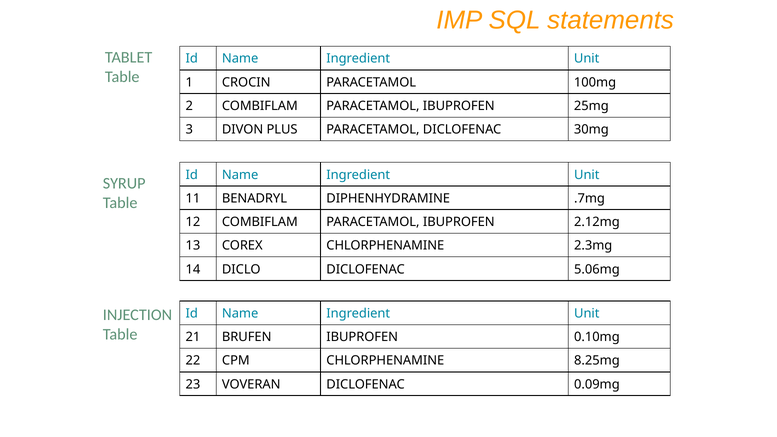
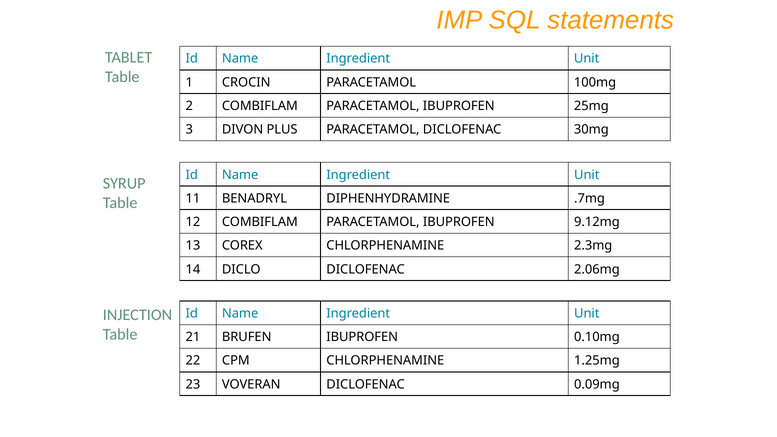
2.12mg: 2.12mg -> 9.12mg (597, 222)
5.06mg: 5.06mg -> 2.06mg (597, 269)
8.25mg: 8.25mg -> 1.25mg (597, 361)
